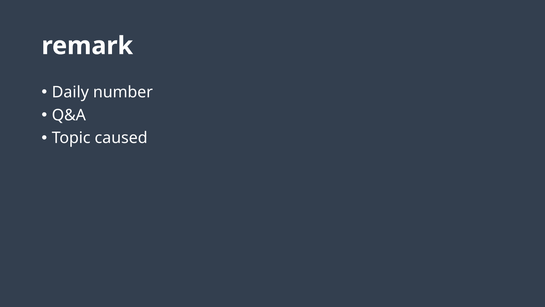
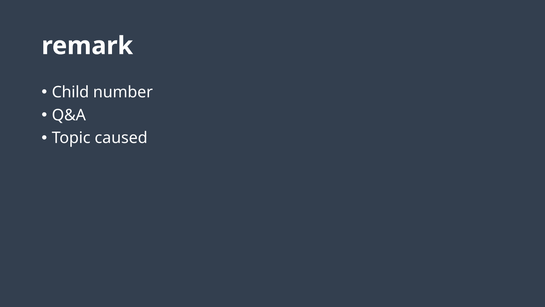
Daily: Daily -> Child (70, 92)
